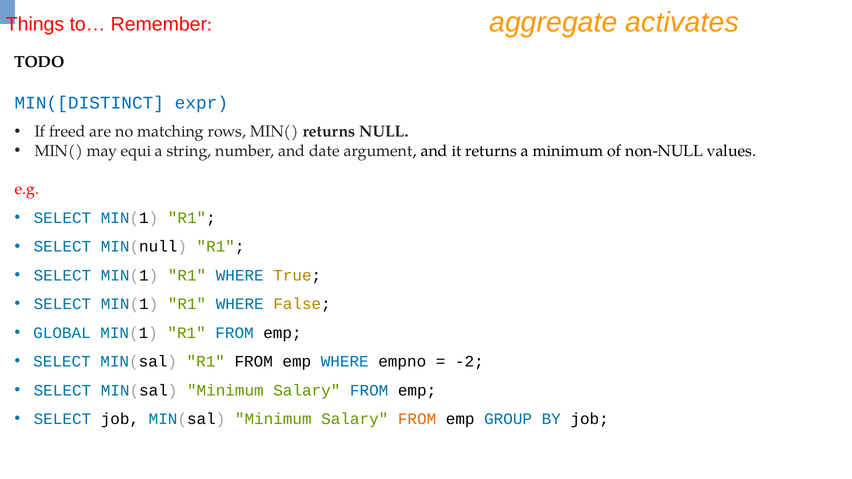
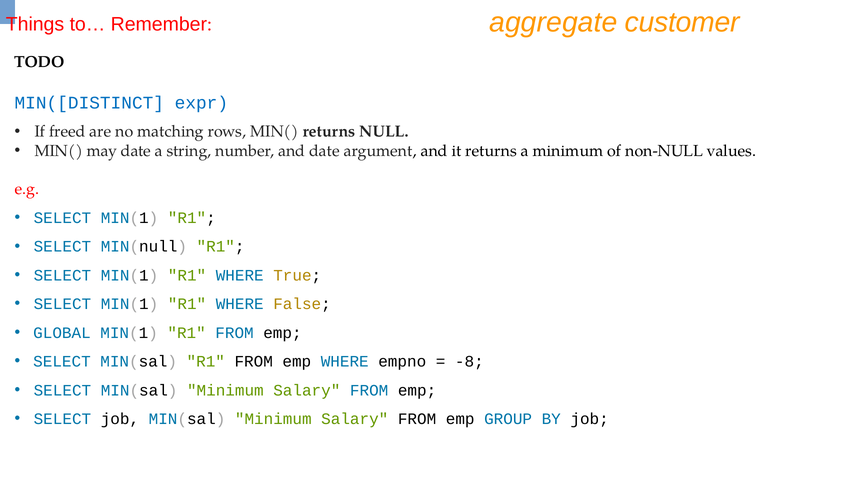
activates: activates -> customer (682, 22)
may equi: equi -> date (136, 151)
-2: -2 -> -8 (469, 362)
FROM colour: orange -> black (417, 419)
